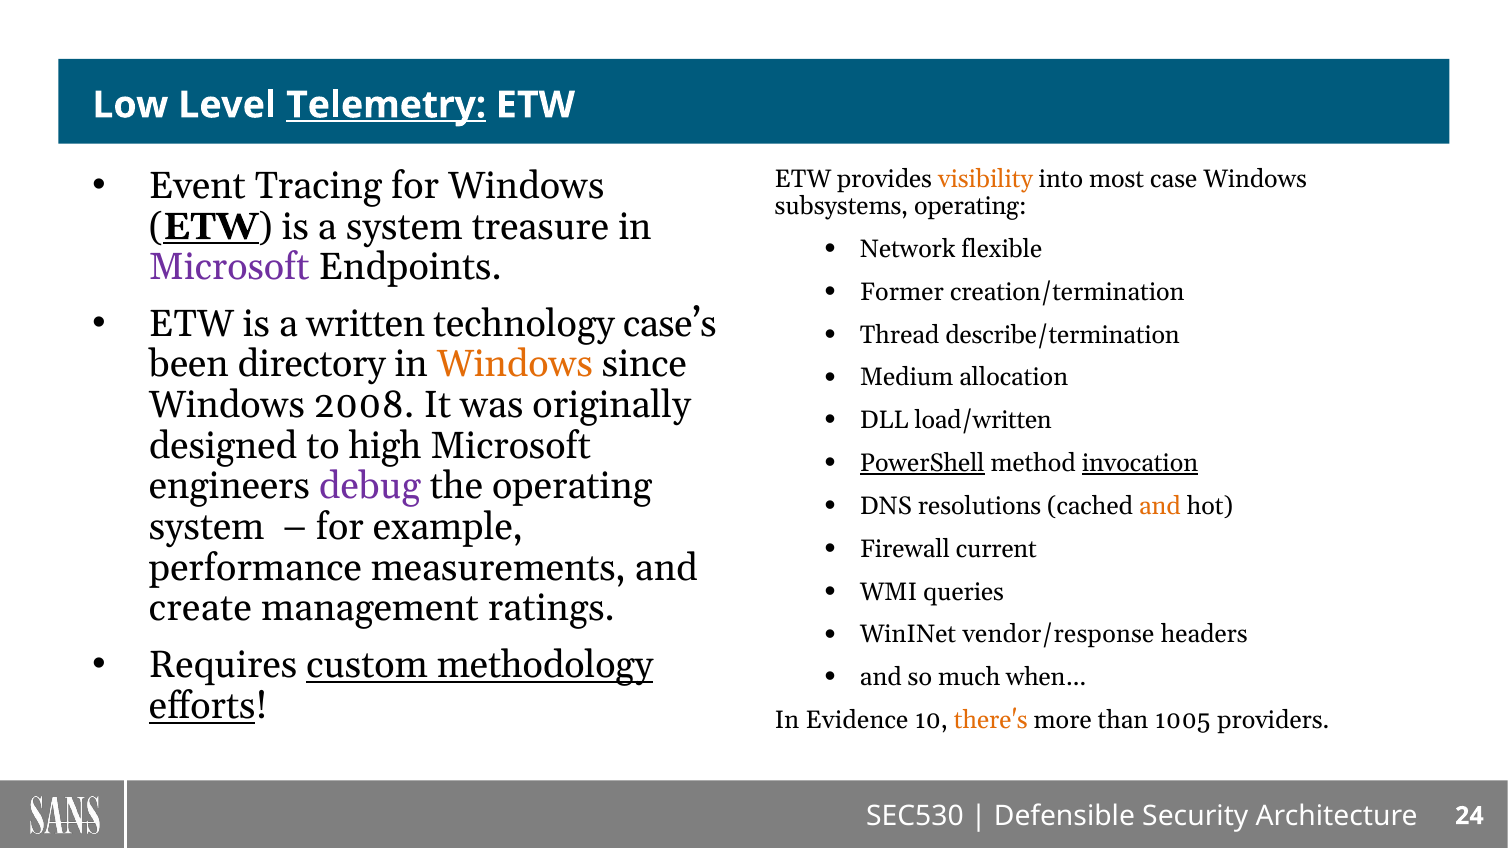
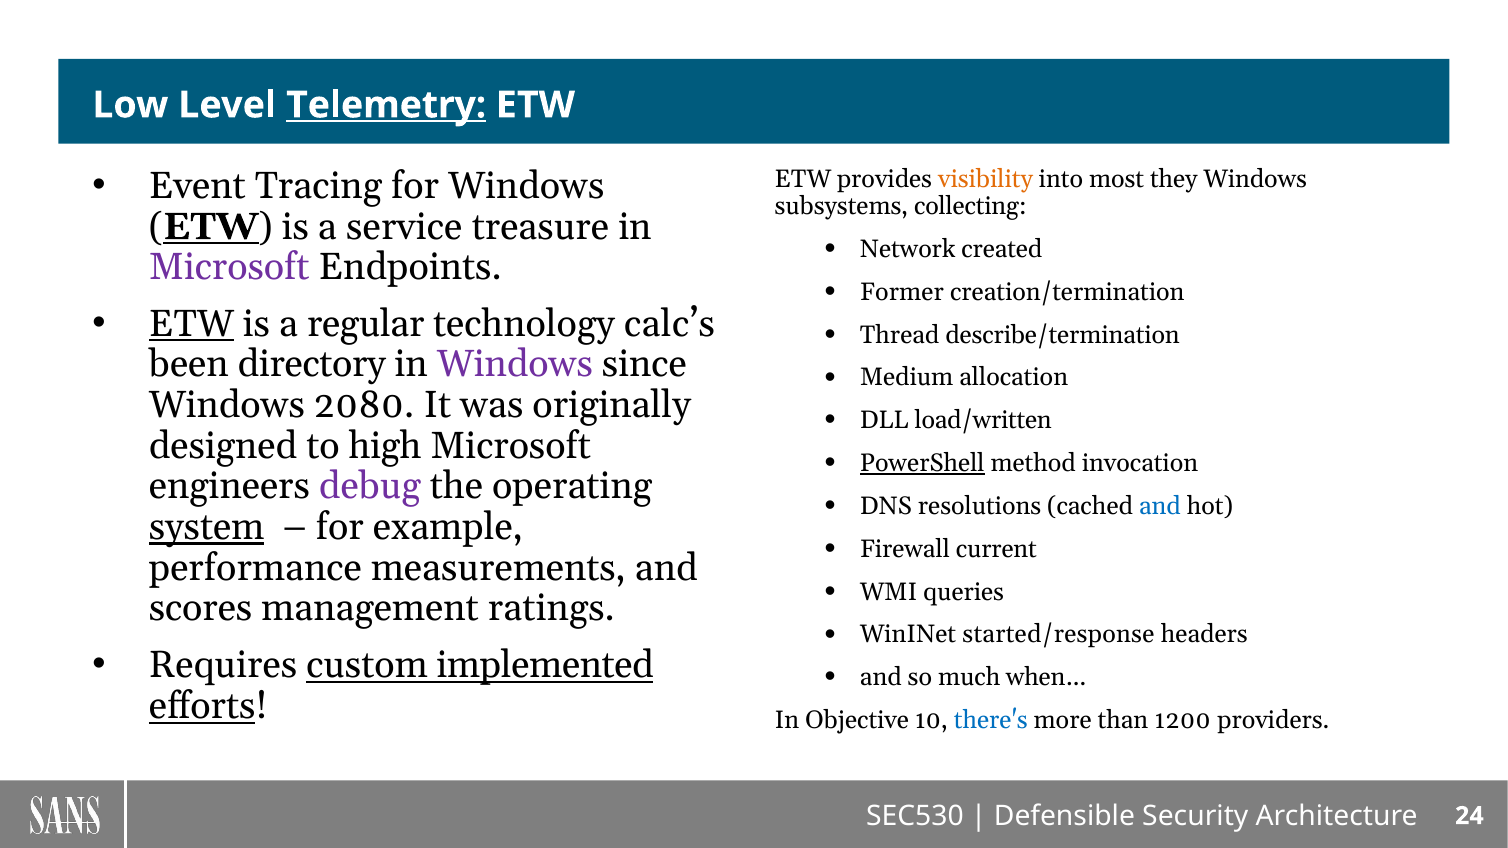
case: case -> they (1174, 179)
subsystems operating: operating -> collecting (970, 206)
a system: system -> service (404, 227)
flexible: flexible -> created (1002, 249)
ETW underline: none -> present (191, 324)
written: written -> regular (366, 324)
case’s: case’s -> calc’s (670, 324)
Windows colour: orange -> purple (515, 365)
2008: 2008 -> 2080 (364, 405)
invocation underline: present -> none (1140, 463)
and colour: orange -> blue (1160, 506)
system underline: none -> present (207, 527)
create: create -> scores (201, 609)
vendor/response: vendor/response -> started/response (1058, 635)
methodology: methodology -> implemented (545, 665)
Evidence: Evidence -> Objective (857, 720)
there's colour: orange -> blue (991, 720)
1005: 1005 -> 1200 (1183, 720)
